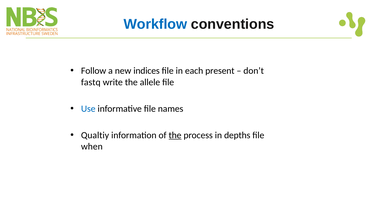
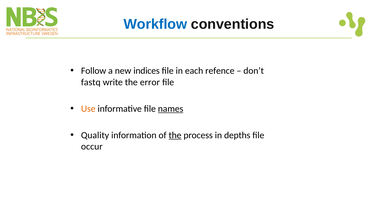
present: present -> refence (220, 71)
allele: allele -> error (150, 82)
Use colour: blue -> orange (88, 108)
names underline: none -> present (171, 108)
Qualtiy: Qualtiy -> Quality (95, 135)
when: when -> occur (92, 146)
